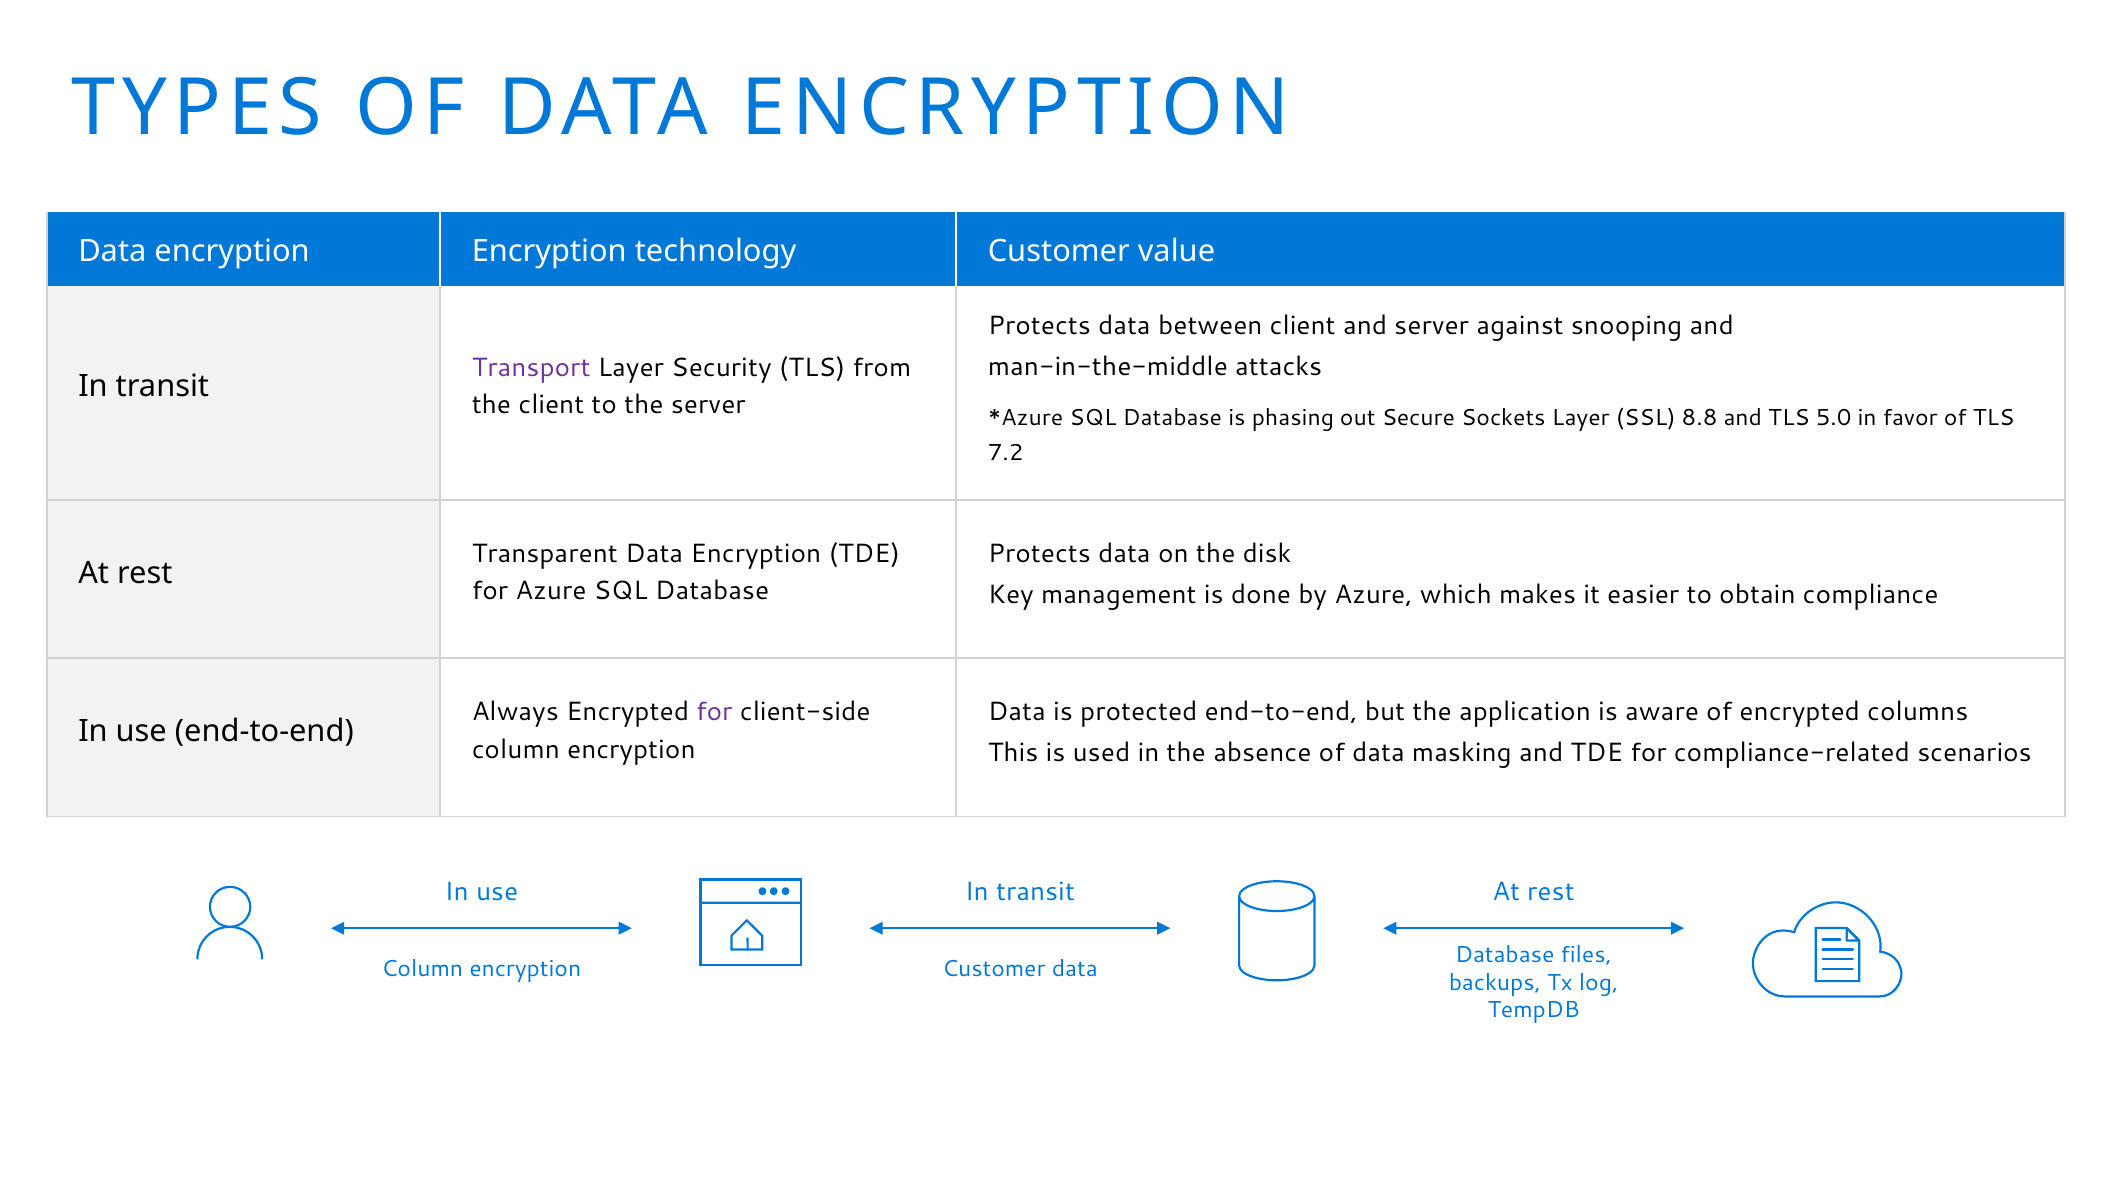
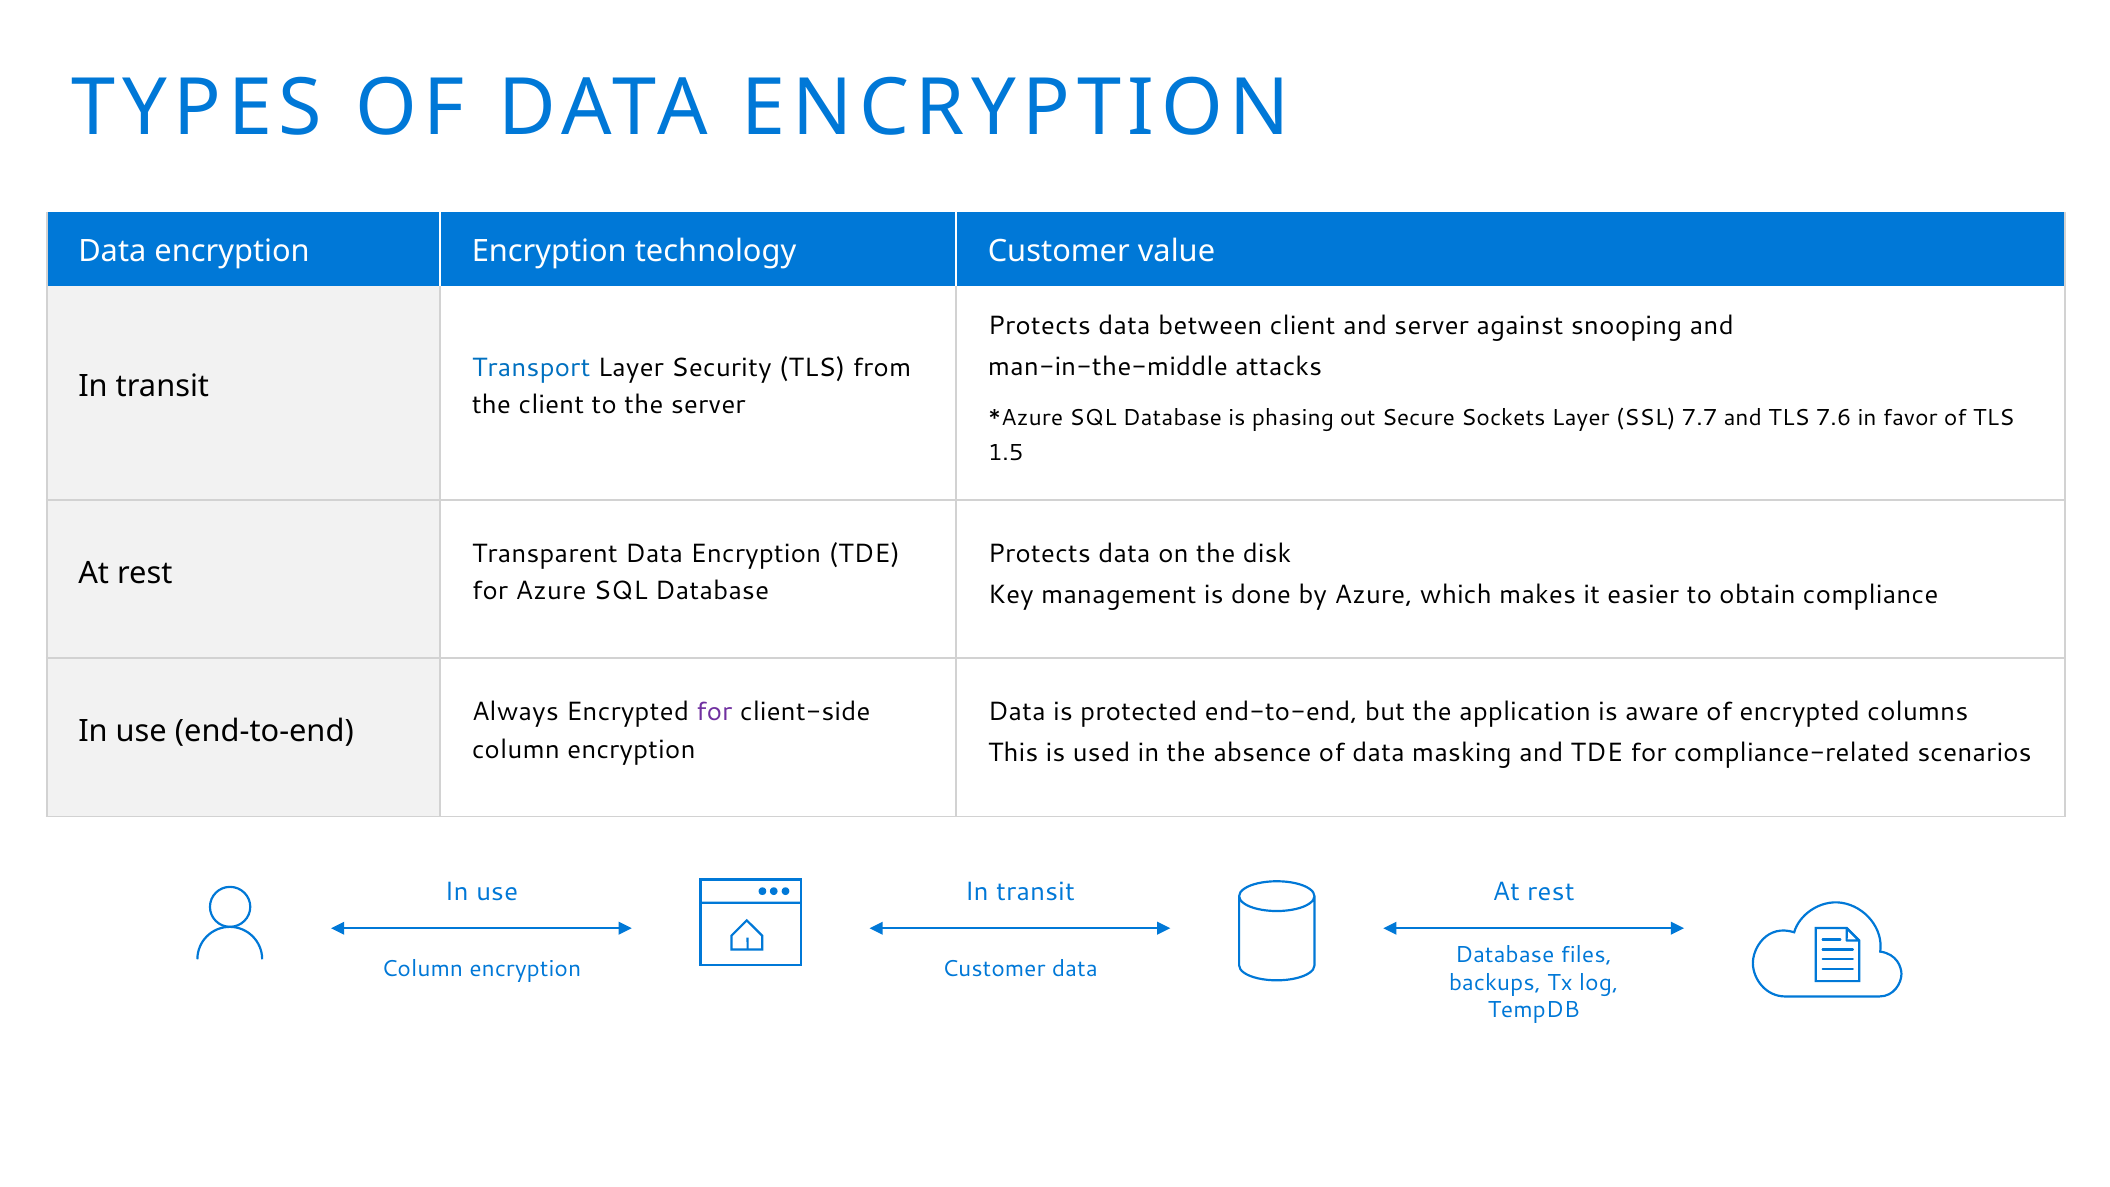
Transport colour: purple -> blue (531, 368)
8.8: 8.8 -> 7.7 (1700, 417)
5.0: 5.0 -> 7.6 (1834, 417)
7.2: 7.2 -> 1.5 (1006, 453)
